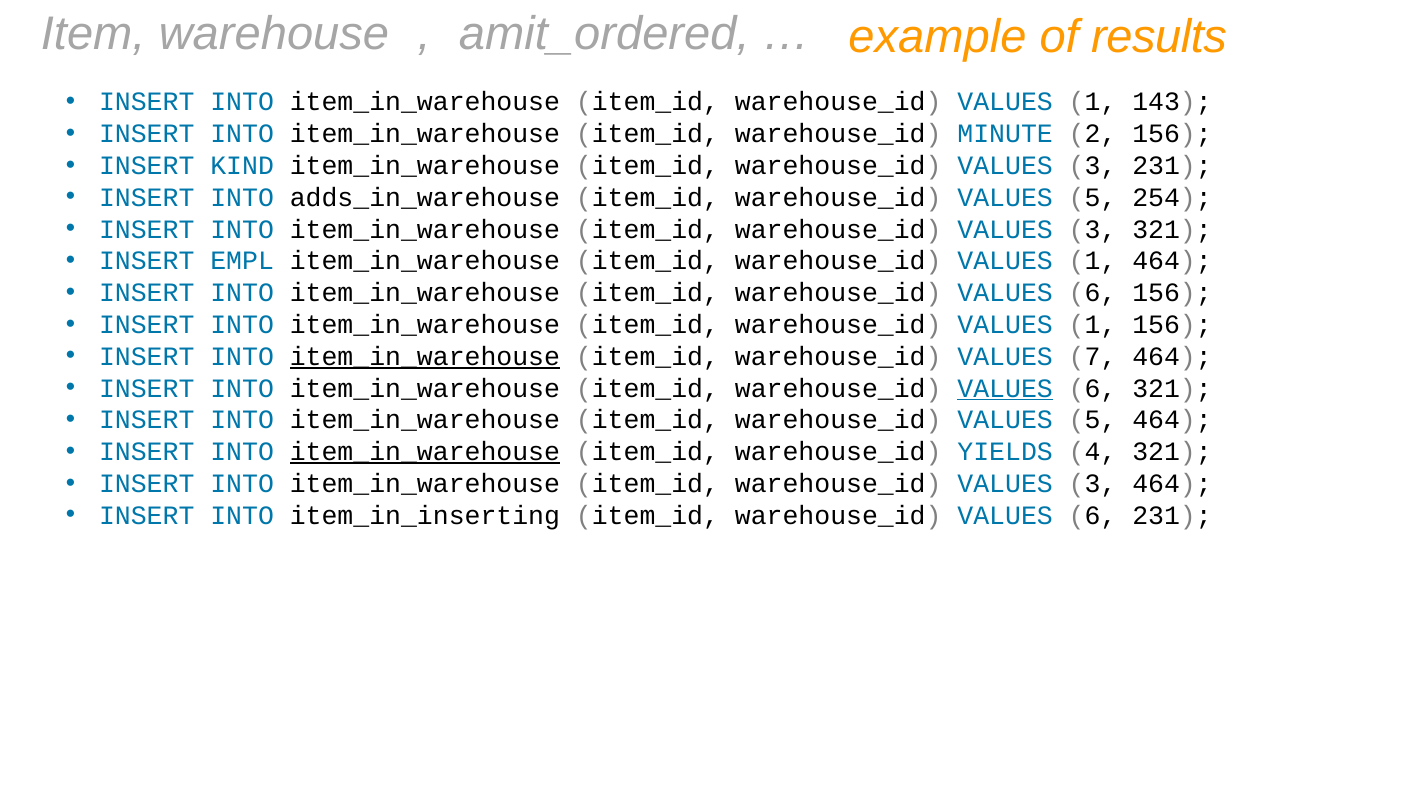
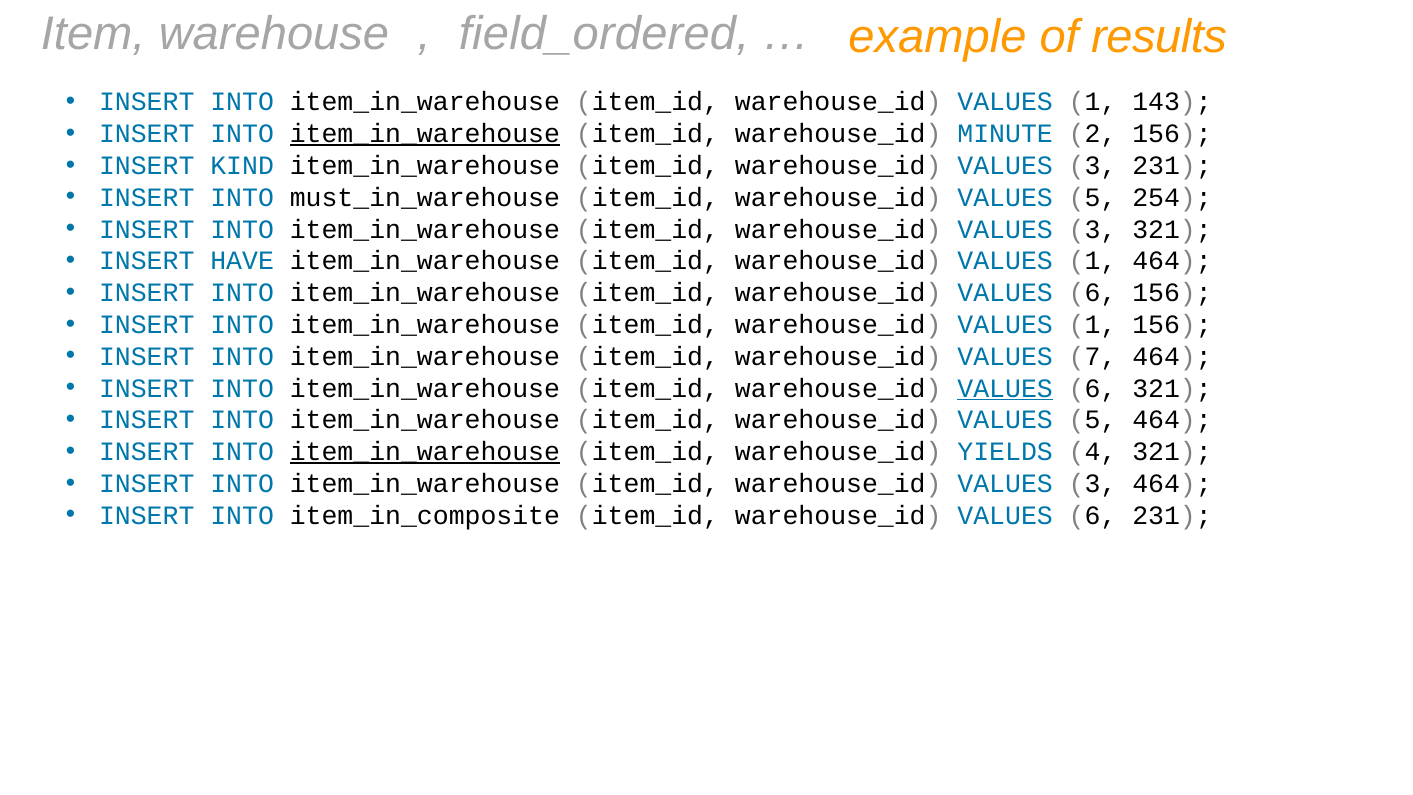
amit_ordered: amit_ordered -> field_ordered (604, 34)
item_in_warehouse underline: none -> present (425, 134)
adds_in_warehouse: adds_in_warehouse -> must_in_warehouse (425, 197)
EMPL: EMPL -> HAVE (242, 261)
item_in_warehouse underline: present -> none (425, 356)
item_in_inserting: item_in_inserting -> item_in_composite (425, 515)
